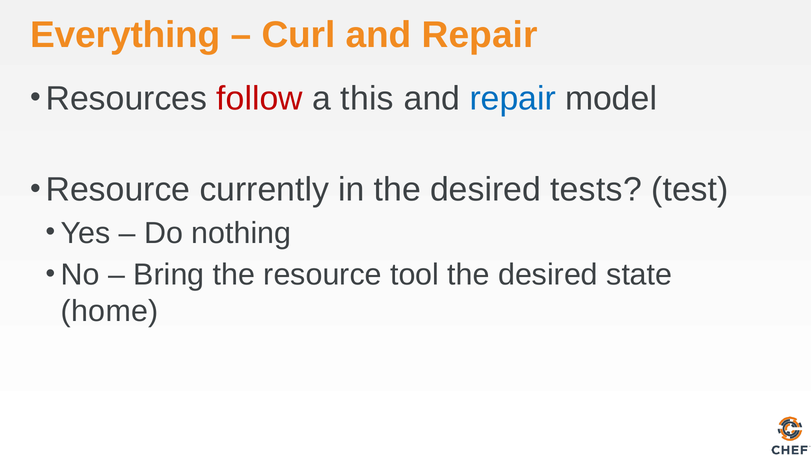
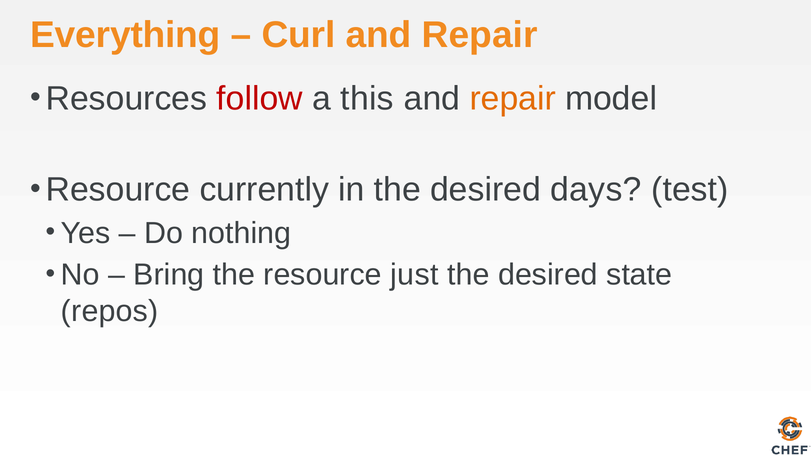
repair colour: blue -> orange (513, 99)
tests: tests -> days (596, 190)
tool: tool -> just (414, 275)
home: home -> repos (110, 311)
